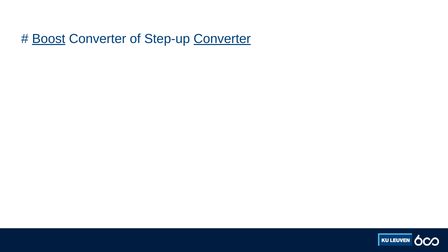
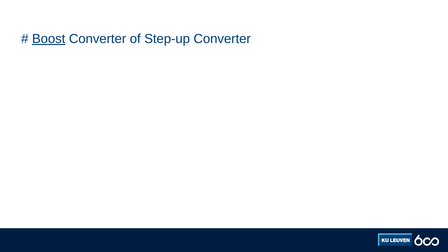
Converter underline: present -> none (222, 39)
